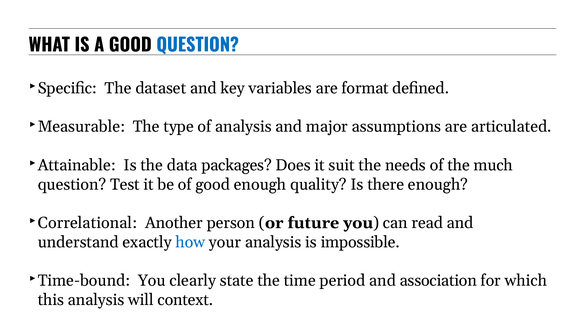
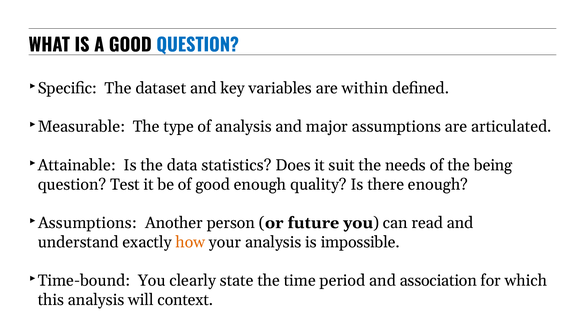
format: format -> within (365, 88)
packages: packages -> statistics (236, 165)
much: much -> being (493, 165)
Correlational: Correlational -> Assumptions (87, 223)
how colour: blue -> orange (190, 242)
